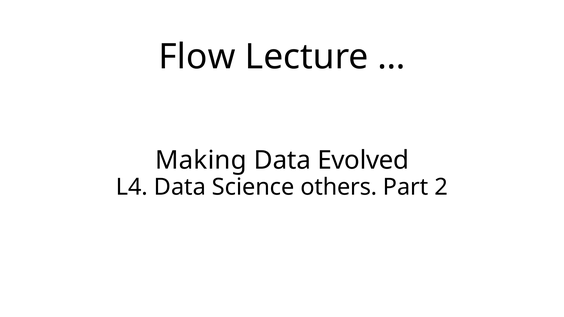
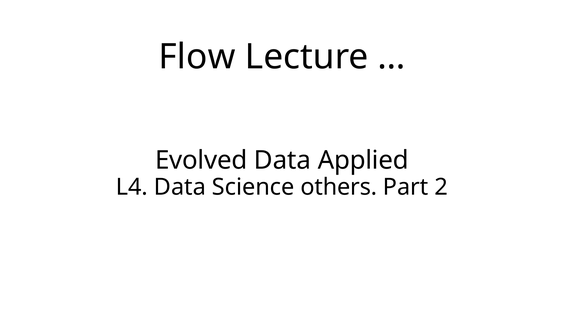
Making: Making -> Evolved (201, 161)
Evolved: Evolved -> Applied (363, 161)
